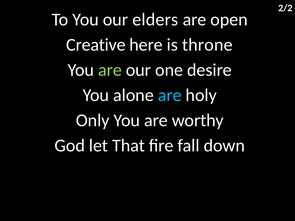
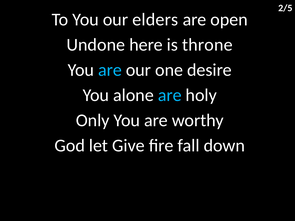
2/2: 2/2 -> 2/5 (285, 8)
Creative: Creative -> Undone (96, 45)
are colour: light green -> light blue (110, 70)
That: That -> Give (128, 146)
